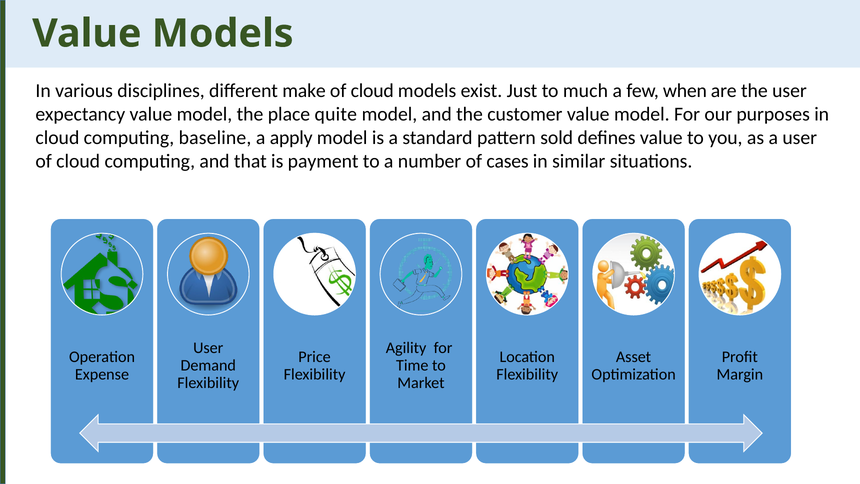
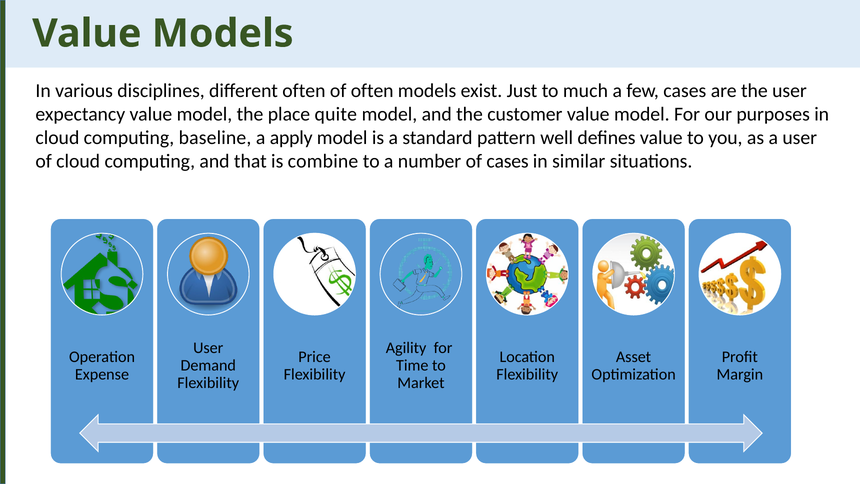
different make: make -> often (304, 90)
cloud: cloud -> often (372, 90)
few when: when -> cases (685, 90)
sold: sold -> well (557, 138)
payment: payment -> combine (323, 161)
